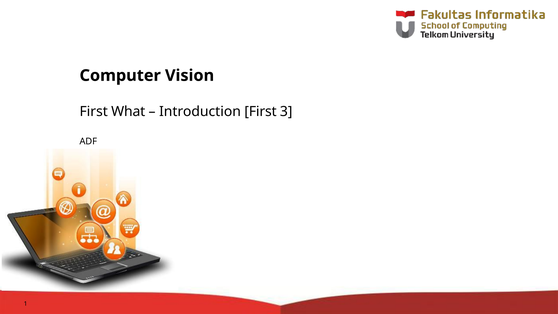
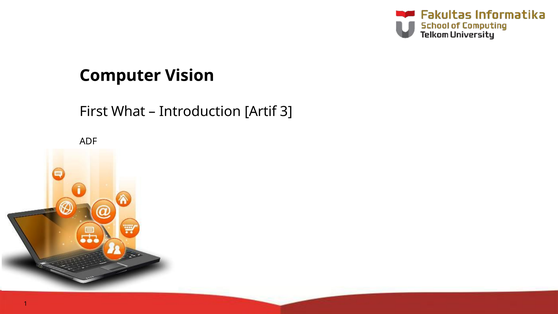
Introduction First: First -> Artif (261, 111)
